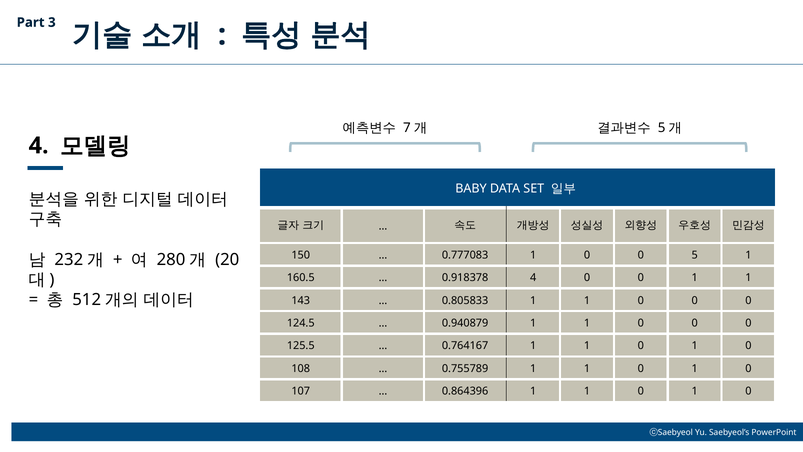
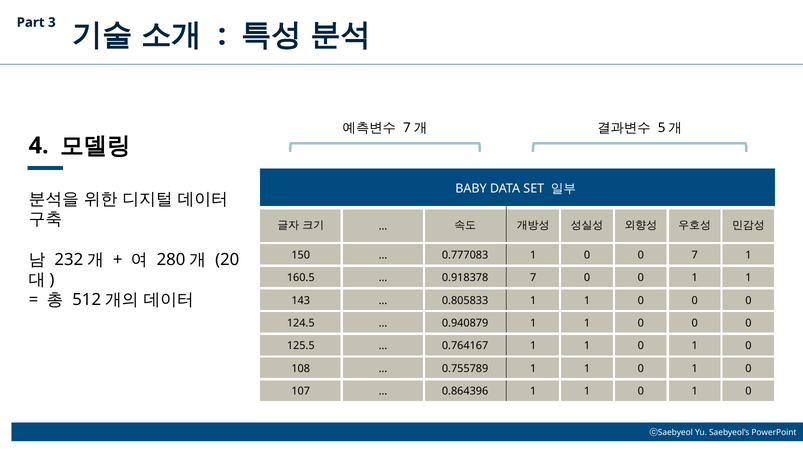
0 5: 5 -> 7 (695, 255)
0.918378 4: 4 -> 7 (533, 278)
